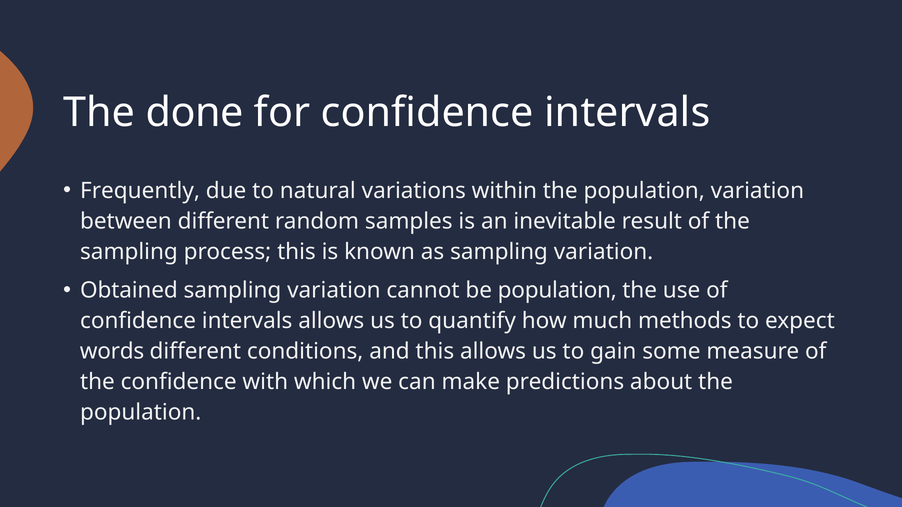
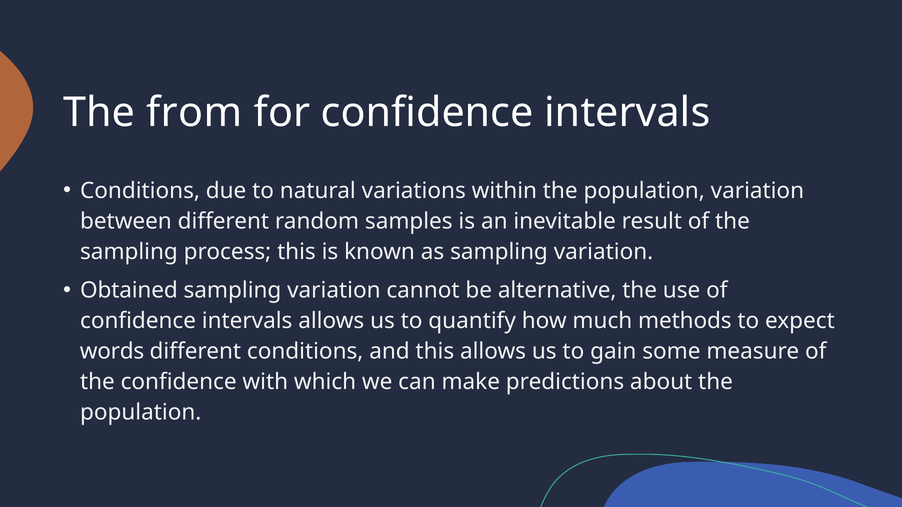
done: done -> from (194, 112)
Frequently: Frequently -> Conditions (140, 191)
be population: population -> alternative (557, 291)
